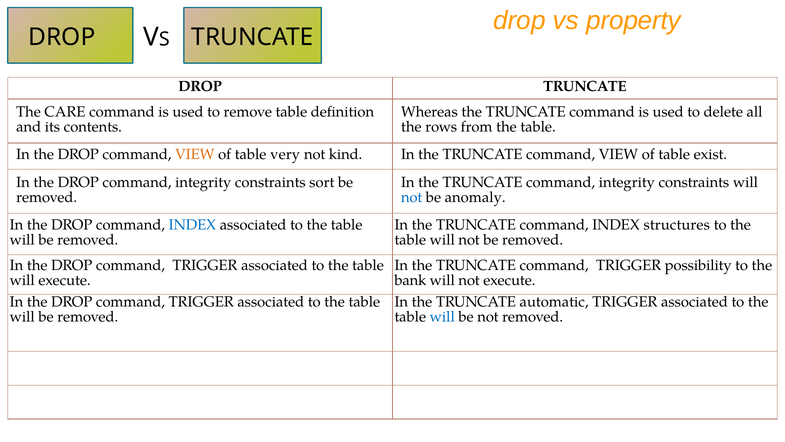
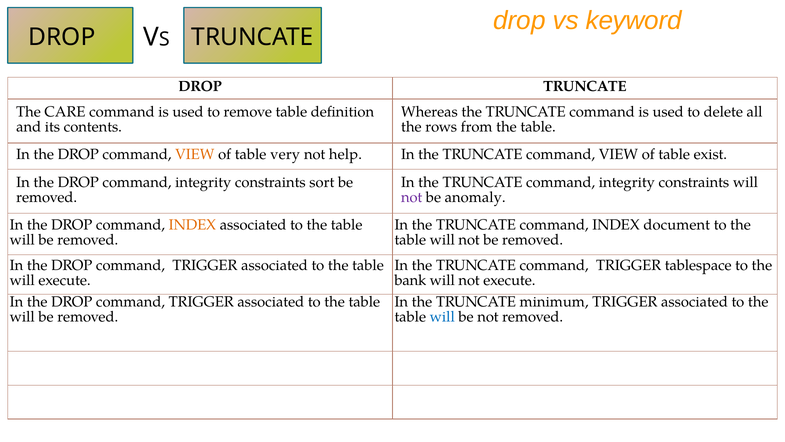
property: property -> keyword (634, 20)
kind: kind -> help (345, 154)
not colour: blue -> purple (412, 197)
INDEX colour: blue -> orange (192, 225)
structures: structures -> document (677, 225)
possibility: possibility -> tablespace (698, 265)
automatic: automatic -> minimum (554, 302)
